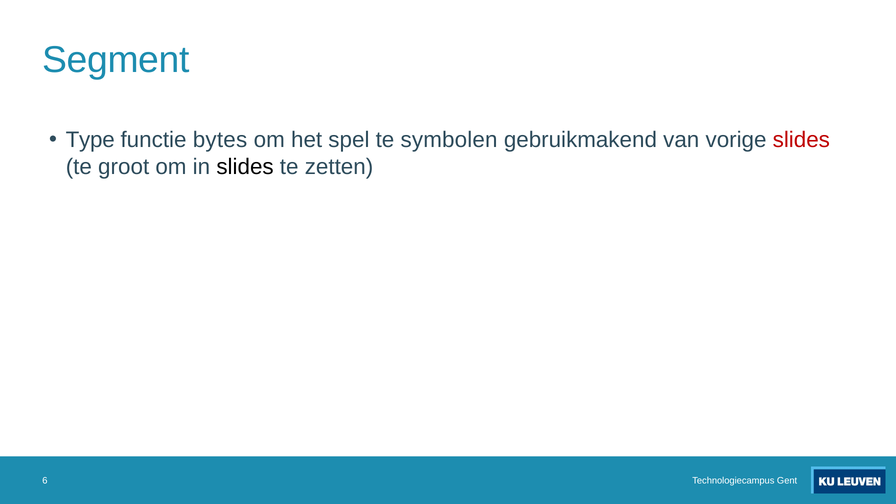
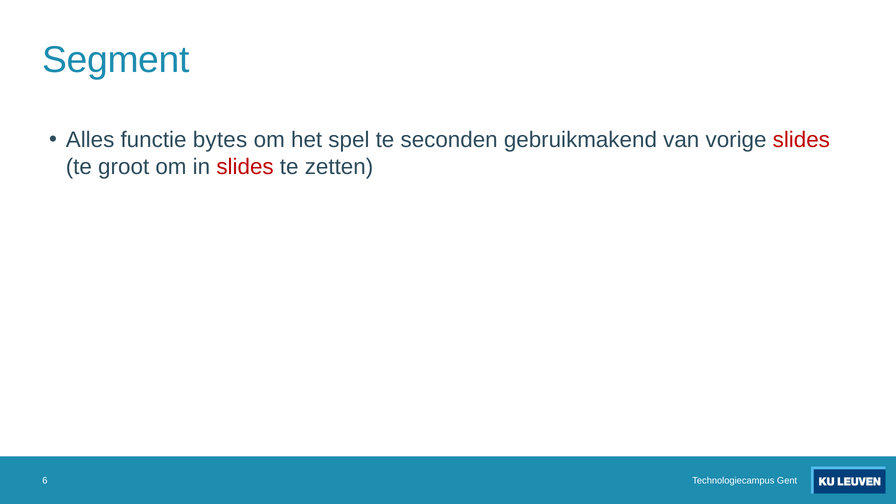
Type: Type -> Alles (90, 140)
symbolen: symbolen -> seconden (449, 140)
slides colour: black -> red (245, 167)
